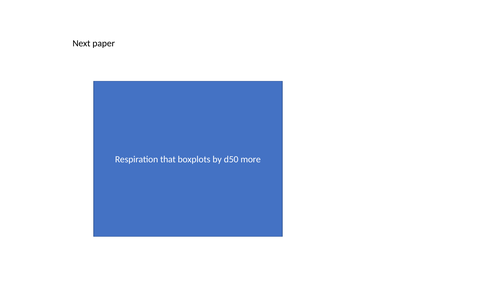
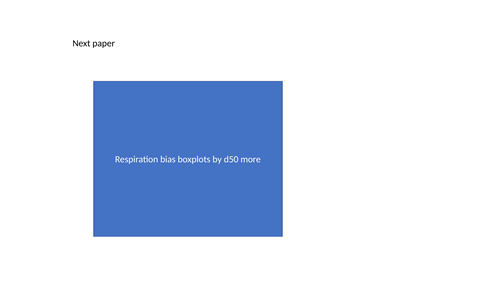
that: that -> bias (168, 159)
